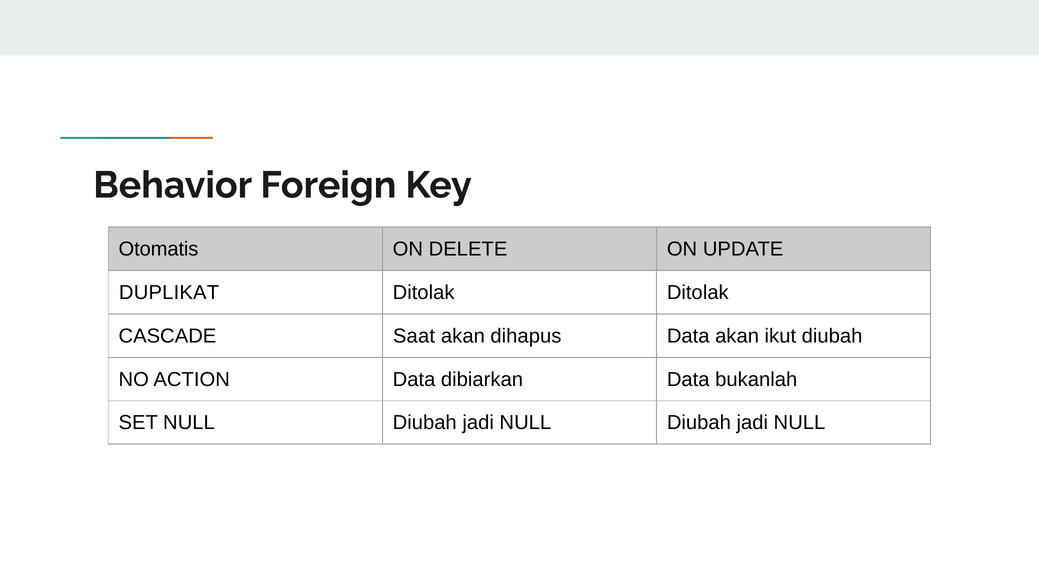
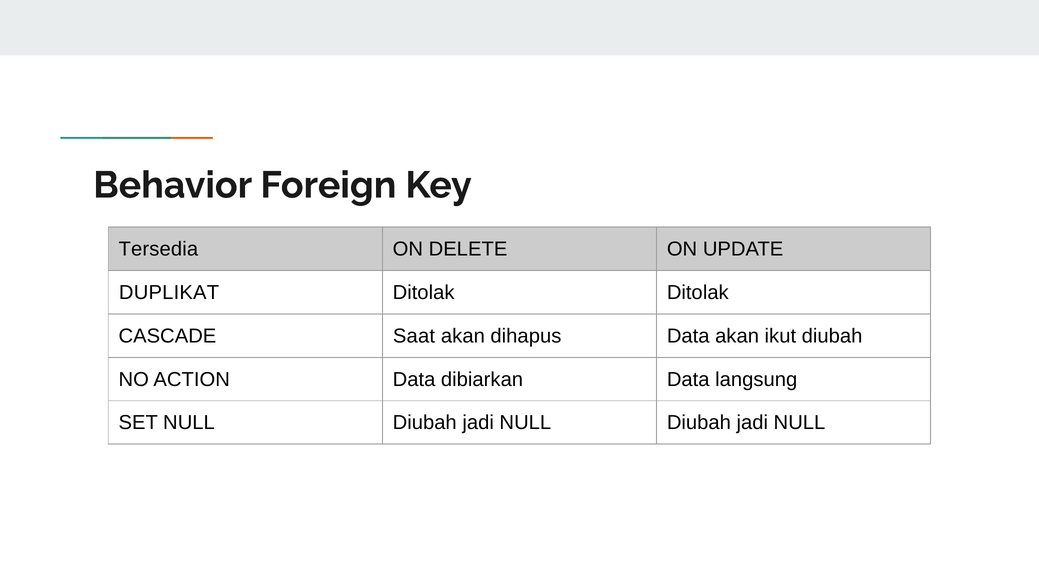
Otomatis: Otomatis -> Tersedia (158, 249)
bukanlah: bukanlah -> langsung (756, 380)
